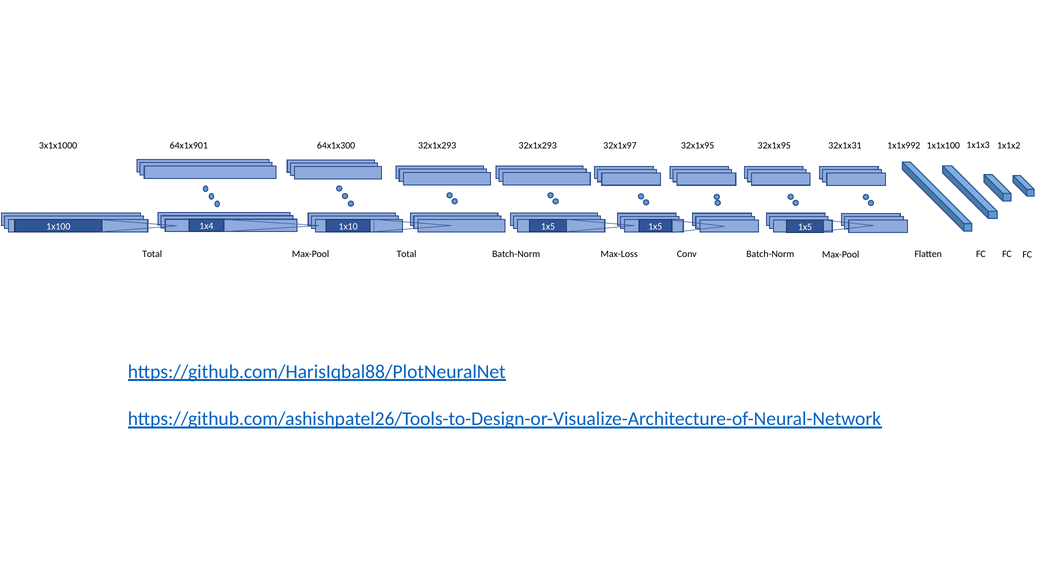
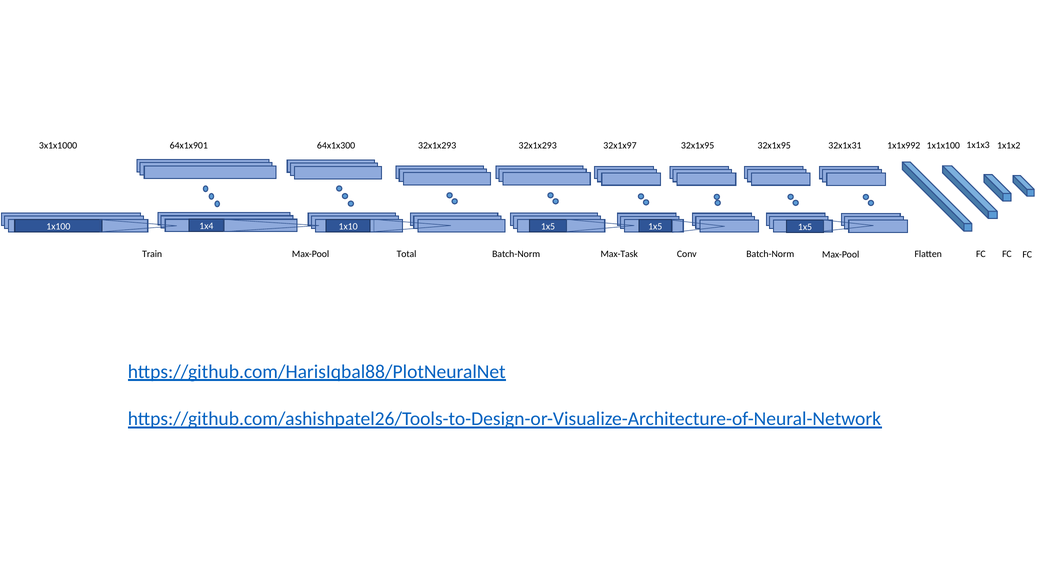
Total: Total -> Train (152, 254)
Max-Loss: Max-Loss -> Max-Task (619, 254)
